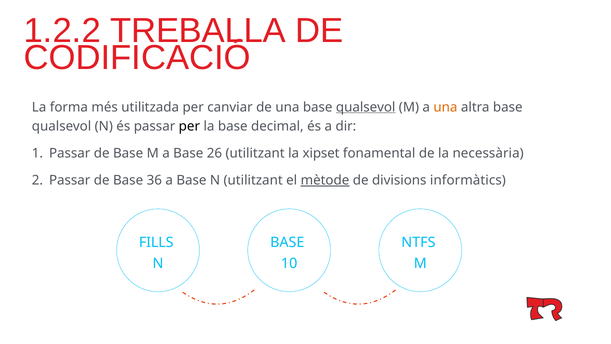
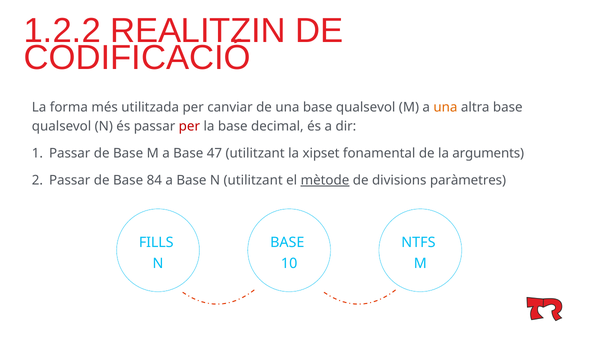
TREBALLA: TREBALLA -> REALITZIN (198, 31)
qualsevol underline: present -> none (366, 107)
per colour: black -> red (189, 126)
26: 26 -> 47 (214, 153)
necessària: necessària -> arguments (488, 153)
36: 36 -> 84 (154, 180)
informàtics: informàtics -> paràmetres (468, 180)
